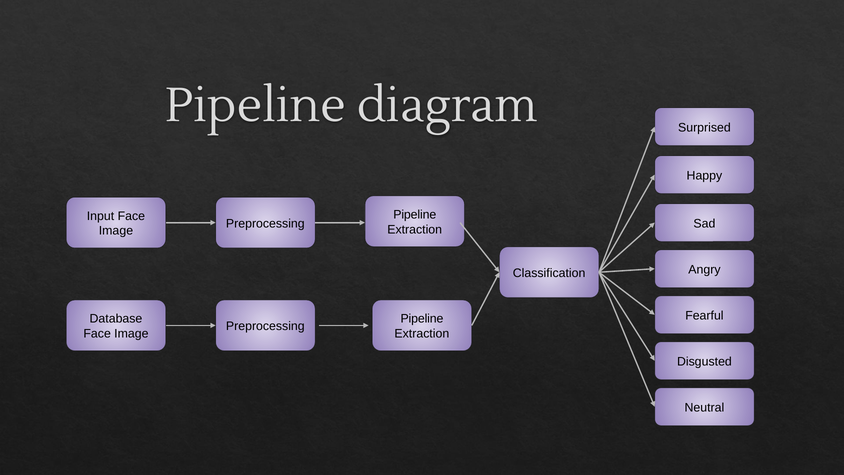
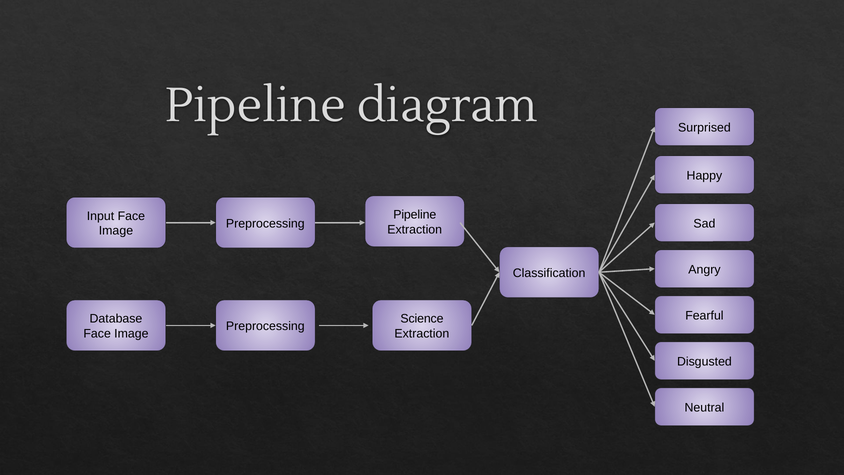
Pipeline: Pipeline -> Science (422, 319)
